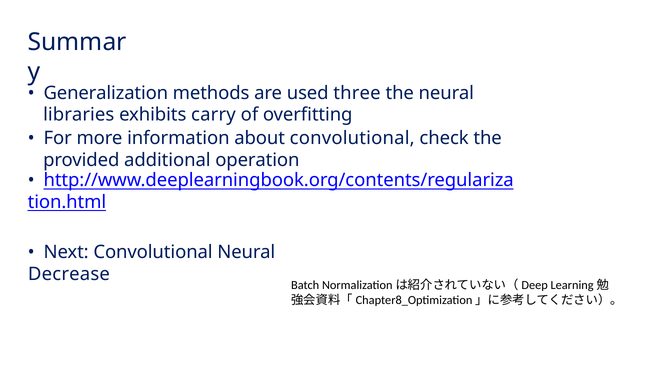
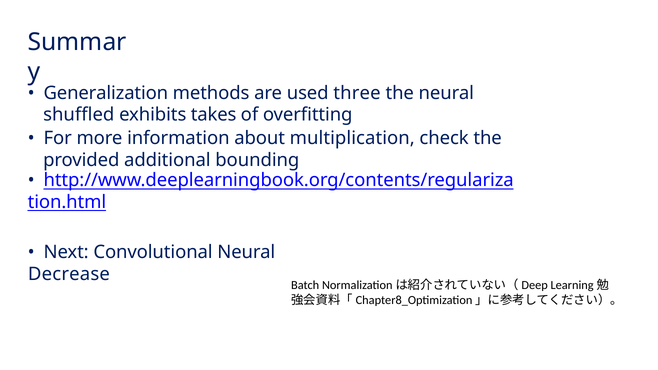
libraries: libraries -> shuffled (79, 115)
carry: carry -> takes (214, 115)
about convolutional: convolutional -> multiplication (352, 138)
operation: operation -> bounding (257, 160)
